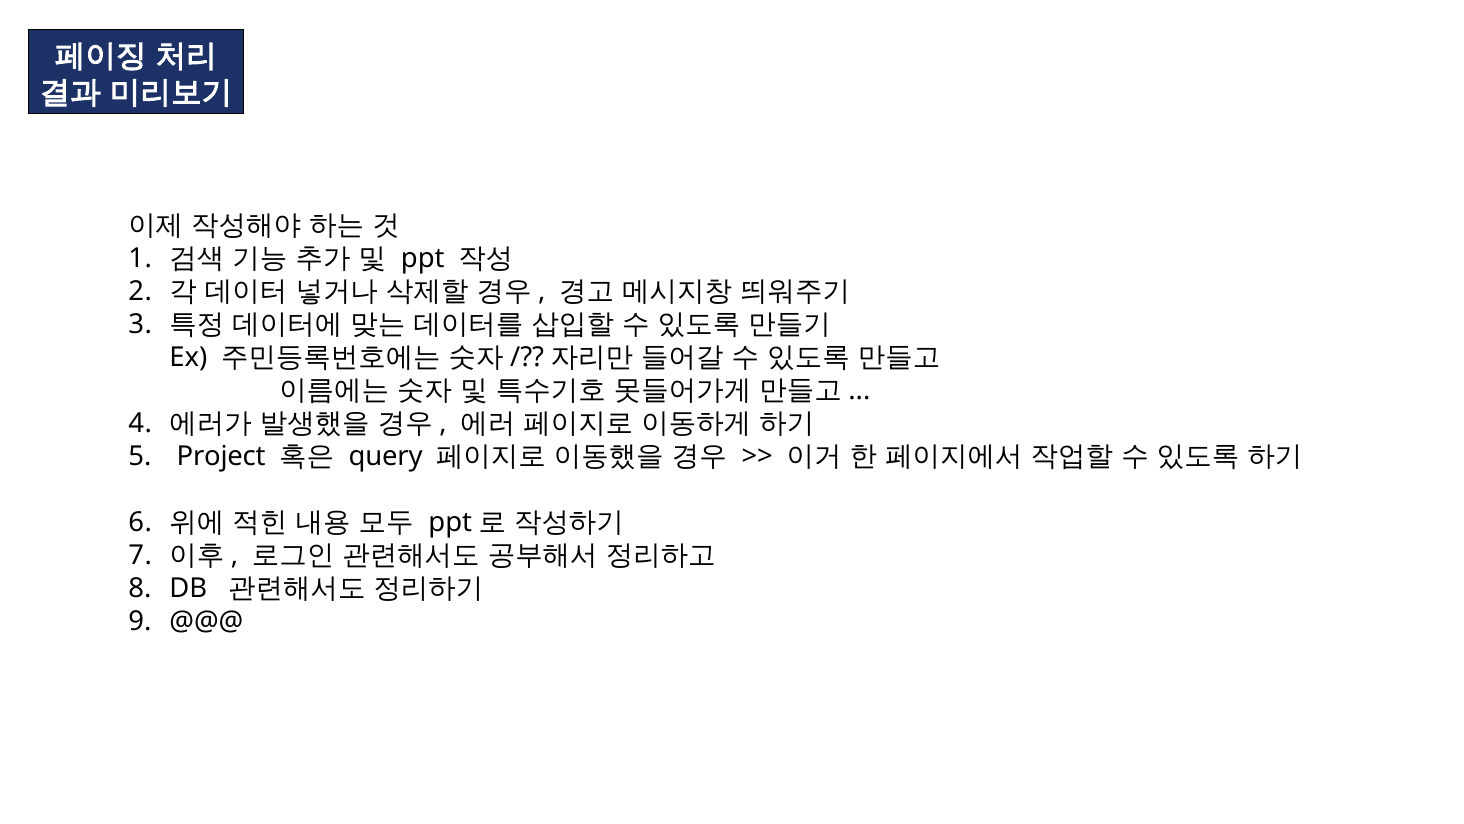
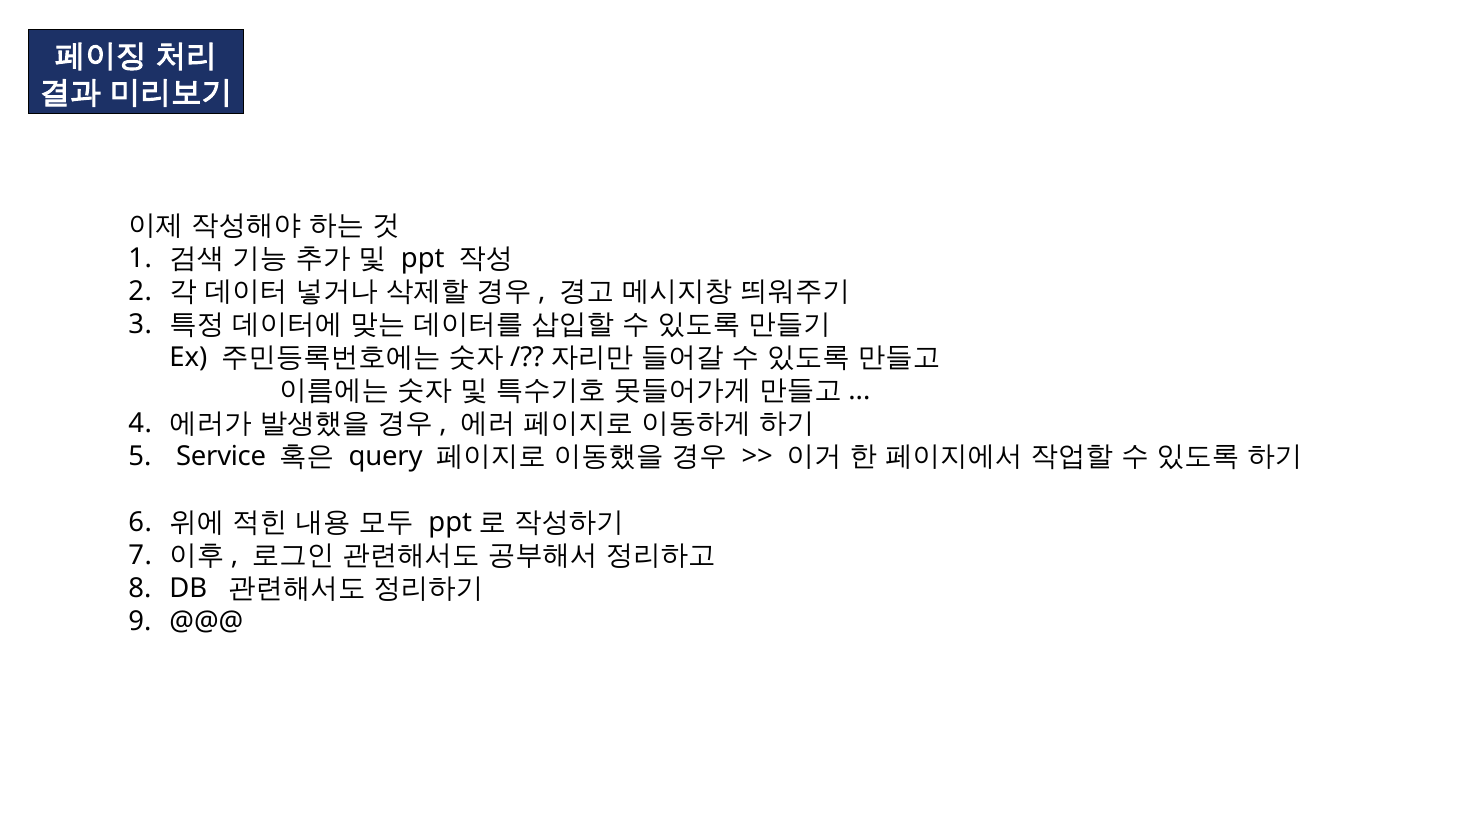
Project: Project -> Service (221, 456)
